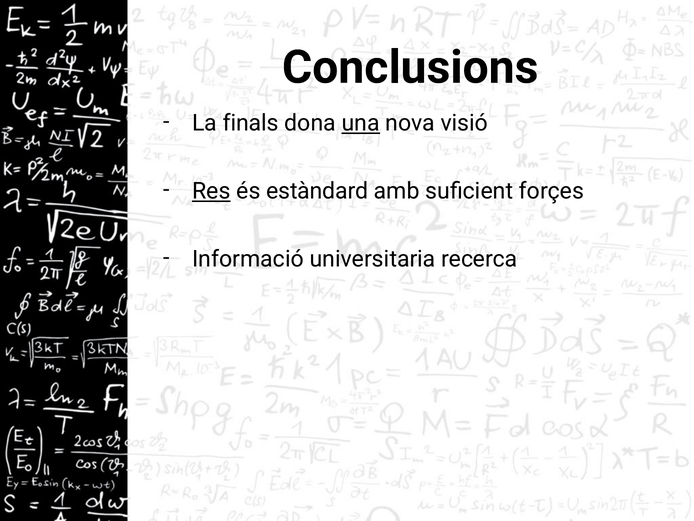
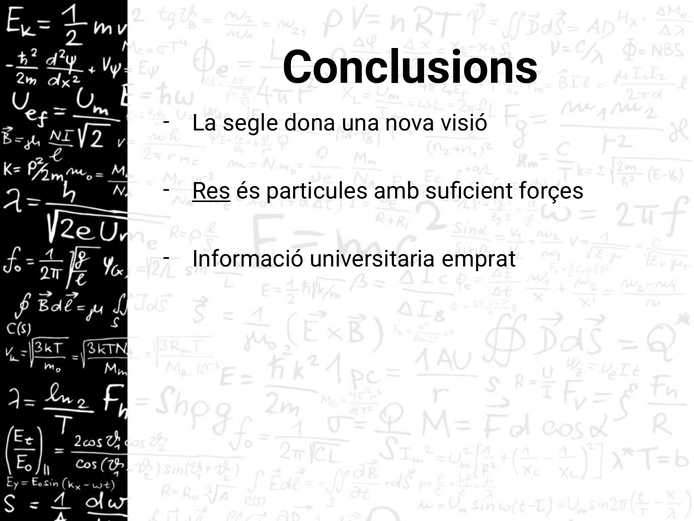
finals: finals -> segle (251, 123)
una underline: present -> none (361, 123)
estàndard: estàndard -> particules (317, 191)
recerca: recerca -> emprat (479, 259)
